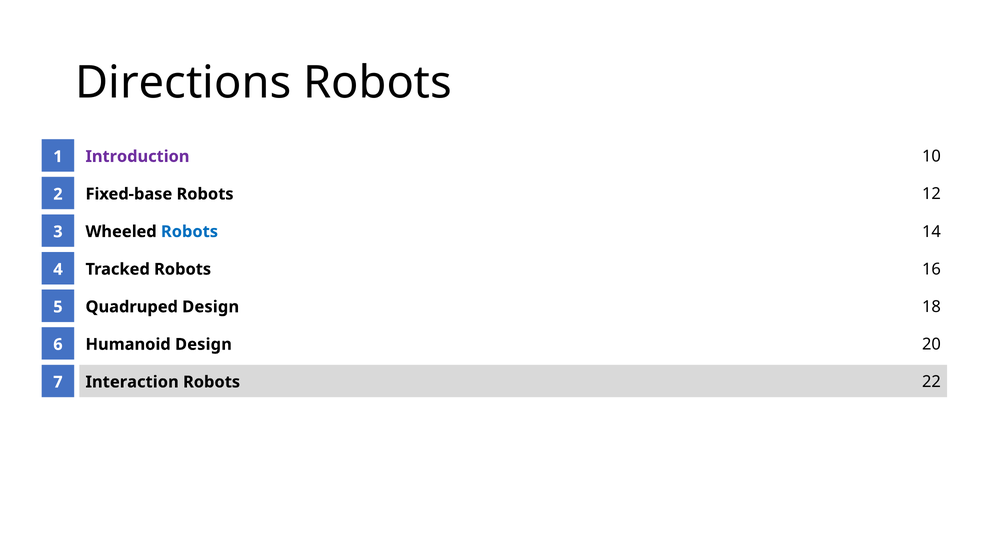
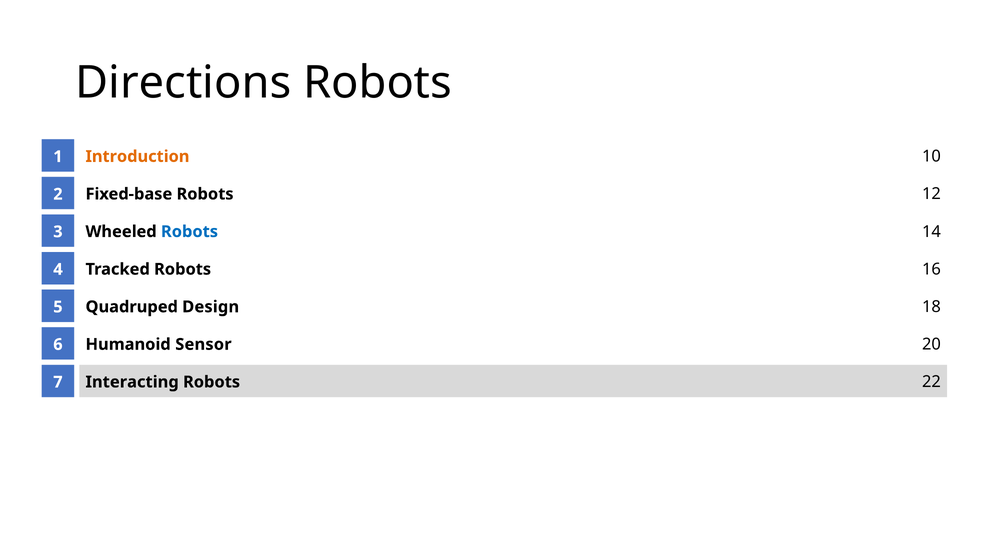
Introduction colour: purple -> orange (137, 157)
Humanoid Design: Design -> Sensor (203, 345)
Interaction: Interaction -> Interacting (132, 382)
